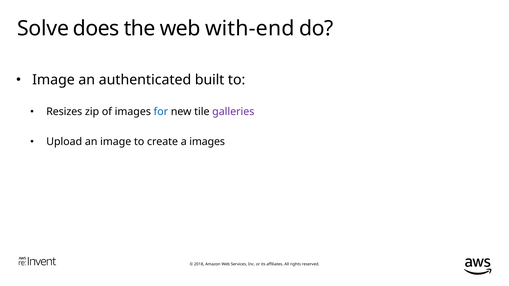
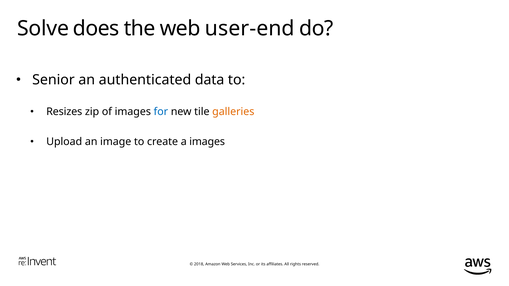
with-end: with-end -> user-end (250, 28)
Image: Image -> Senior (53, 80)
built: built -> data (210, 80)
galleries colour: purple -> orange (233, 112)
